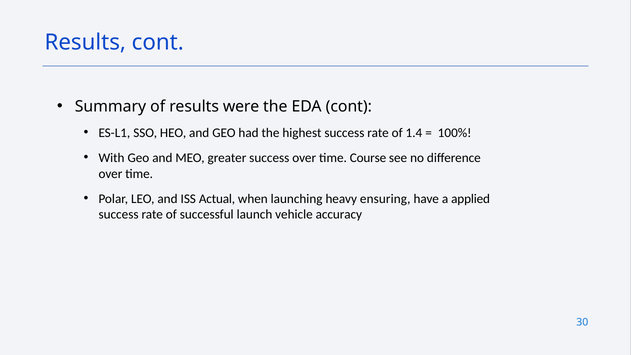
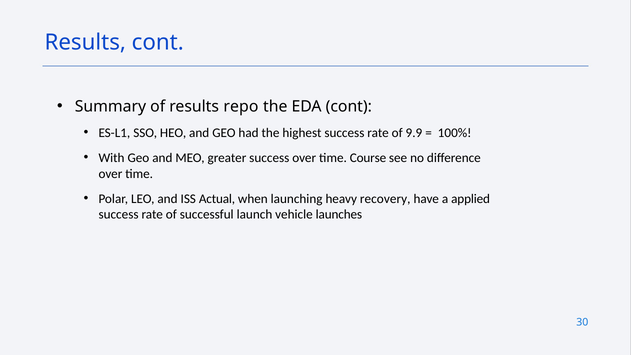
were: were -> repo (241, 106)
1.4: 1.4 -> 9.9 (414, 133)
ensuring: ensuring -> recovery (385, 199)
accuracy: accuracy -> launches (339, 214)
